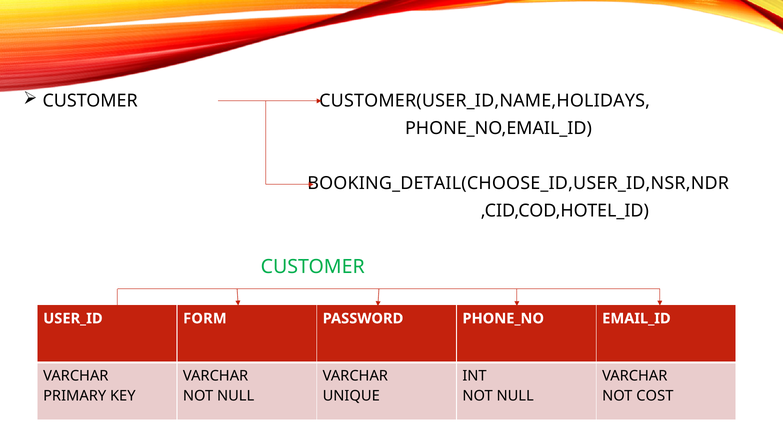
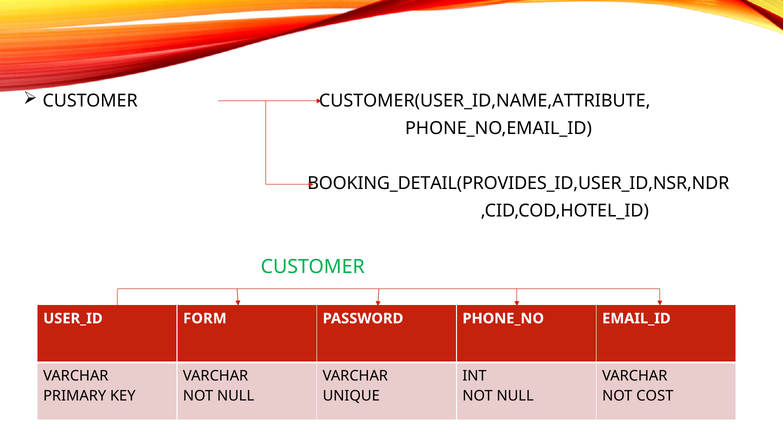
CUSTOMER(USER_ID,NAME,HOLIDAYS: CUSTOMER(USER_ID,NAME,HOLIDAYS -> CUSTOMER(USER_ID,NAME,ATTRIBUTE (485, 101)
BOOKING_DETAIL(CHOOSE_ID,USER_ID,NSR,NDR: BOOKING_DETAIL(CHOOSE_ID,USER_ID,NSR,NDR -> BOOKING_DETAIL(PROVIDES_ID,USER_ID,NSR,NDR (518, 184)
